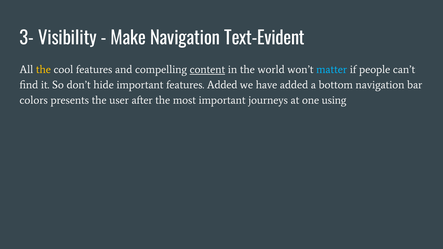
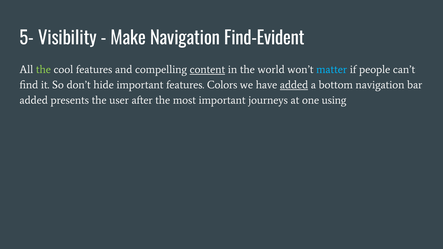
3-: 3- -> 5- (27, 38)
Text-Evident: Text-Evident -> Find-Evident (264, 38)
the colour: yellow -> light green (43, 70)
features Added: Added -> Colors (222, 85)
added underline: none -> present (294, 85)
colors: colors -> added (34, 100)
